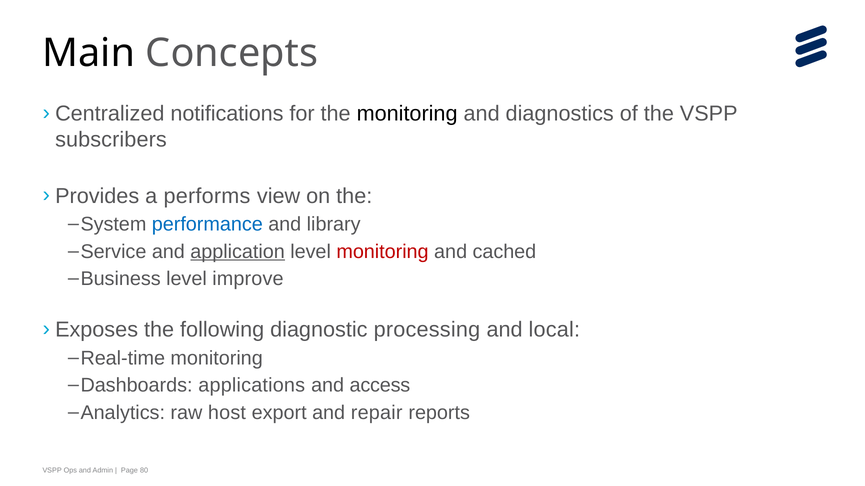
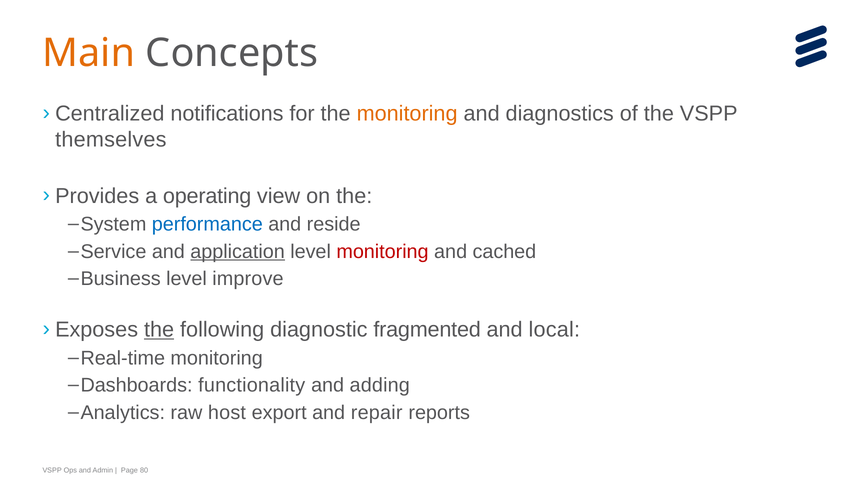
Main colour: black -> orange (89, 53)
monitoring colour: black -> orange (407, 114)
subscribers: subscribers -> themselves (111, 140)
performs: performs -> operating (207, 196)
library: library -> reside (334, 224)
the underline: none -> present (159, 330)
processing: processing -> fragmented (427, 330)
applications: applications -> functionality (252, 386)
access: access -> adding (380, 386)
